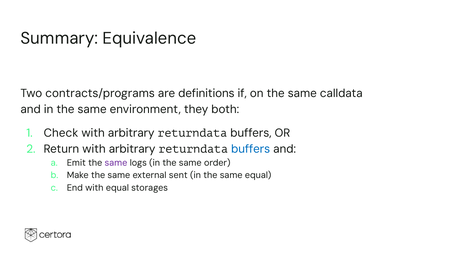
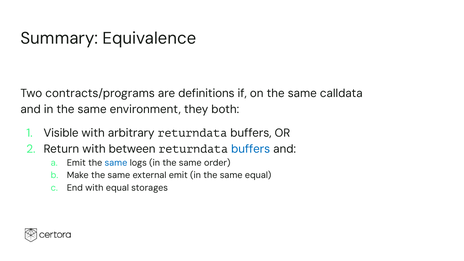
Check: Check -> Visible (61, 133)
Return with arbitrary: arbitrary -> between (132, 149)
same colour: purple -> blue (116, 163)
external sent: sent -> emit (178, 175)
